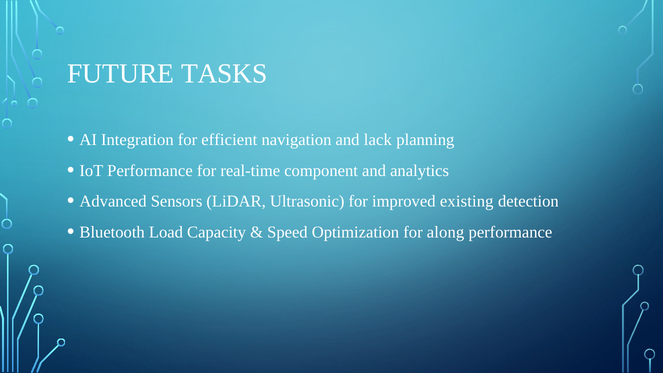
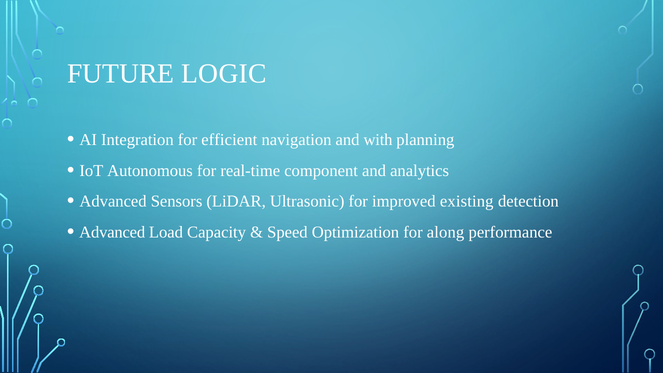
TASKS: TASKS -> LOGIC (224, 74)
lack: lack -> with (378, 140)
IoT Performance: Performance -> Autonomous (150, 171)
Bluetooth: Bluetooth -> Advanced (112, 232)
